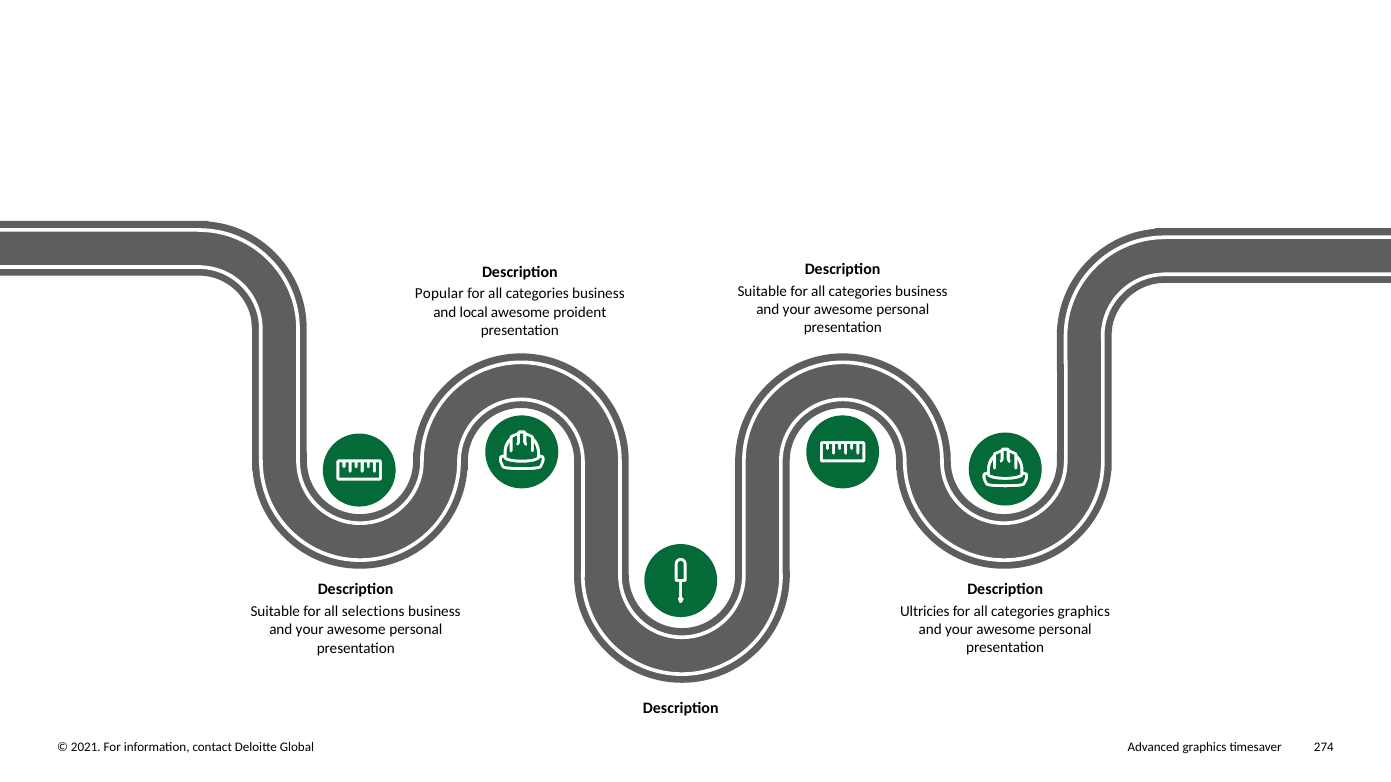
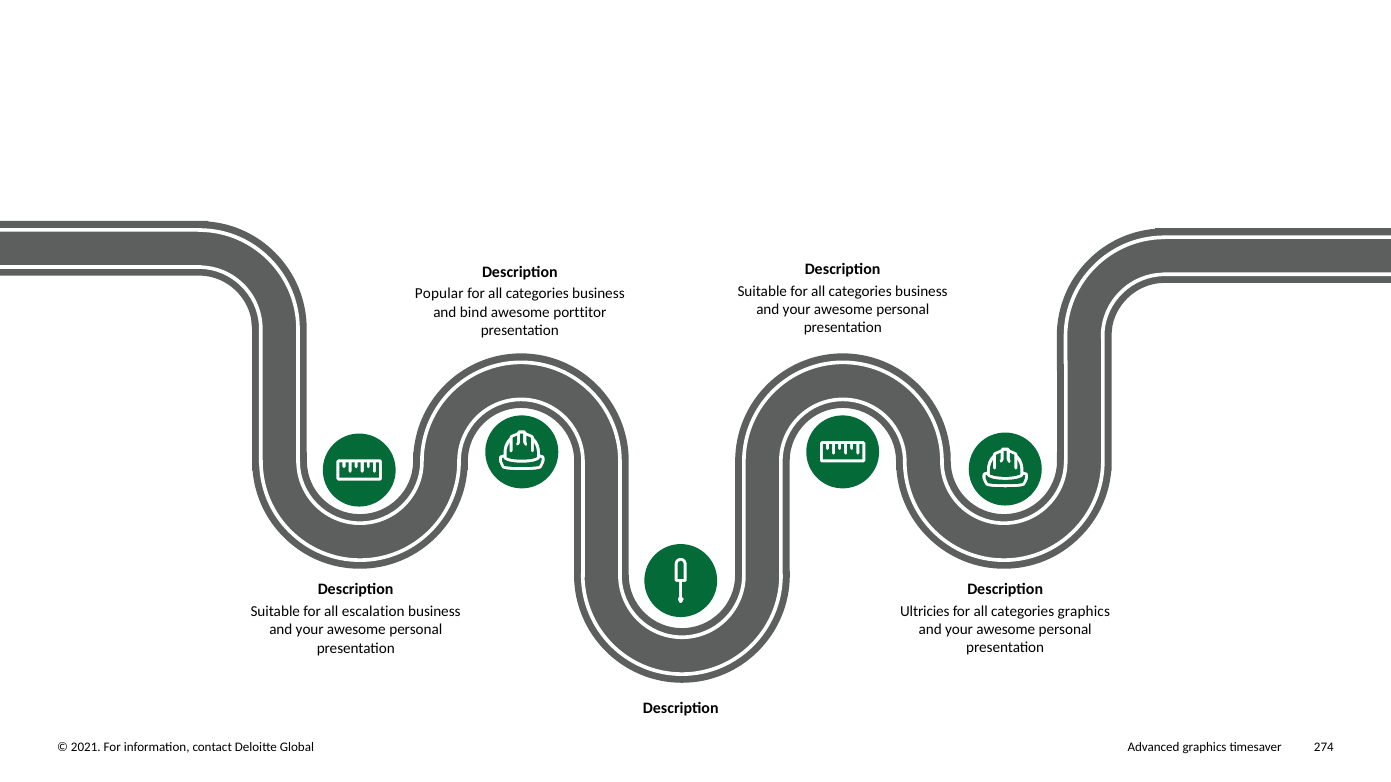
local: local -> bind (474, 312)
proident: proident -> porttitor (580, 312)
selections: selections -> escalation (373, 612)
